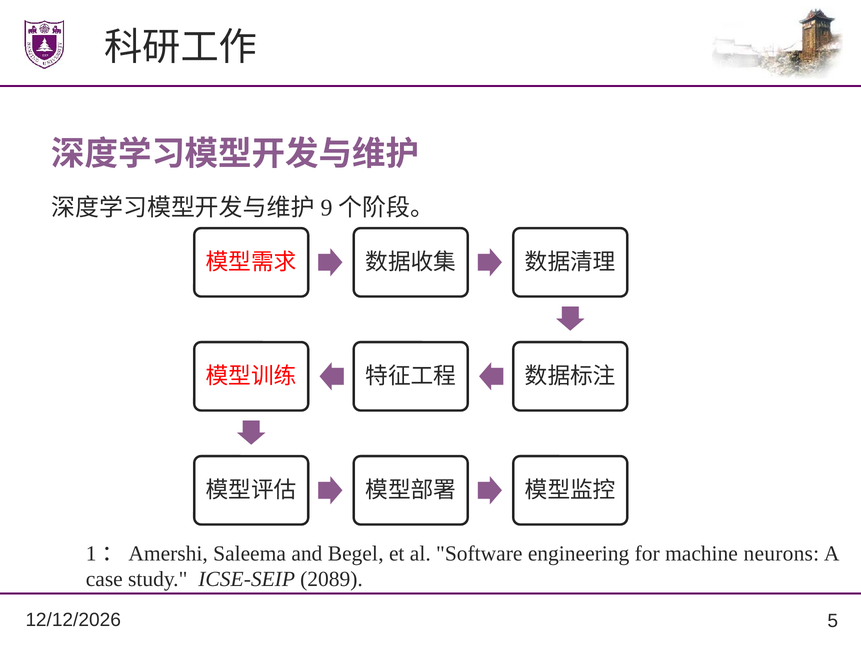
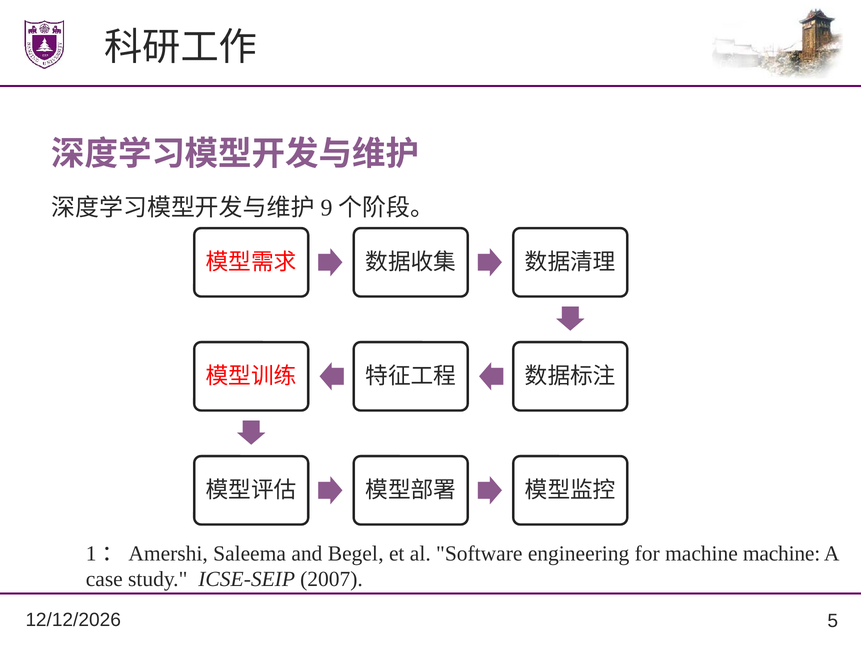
machine neurons: neurons -> machine (782, 553)
2089: 2089 -> 2007 (331, 579)
